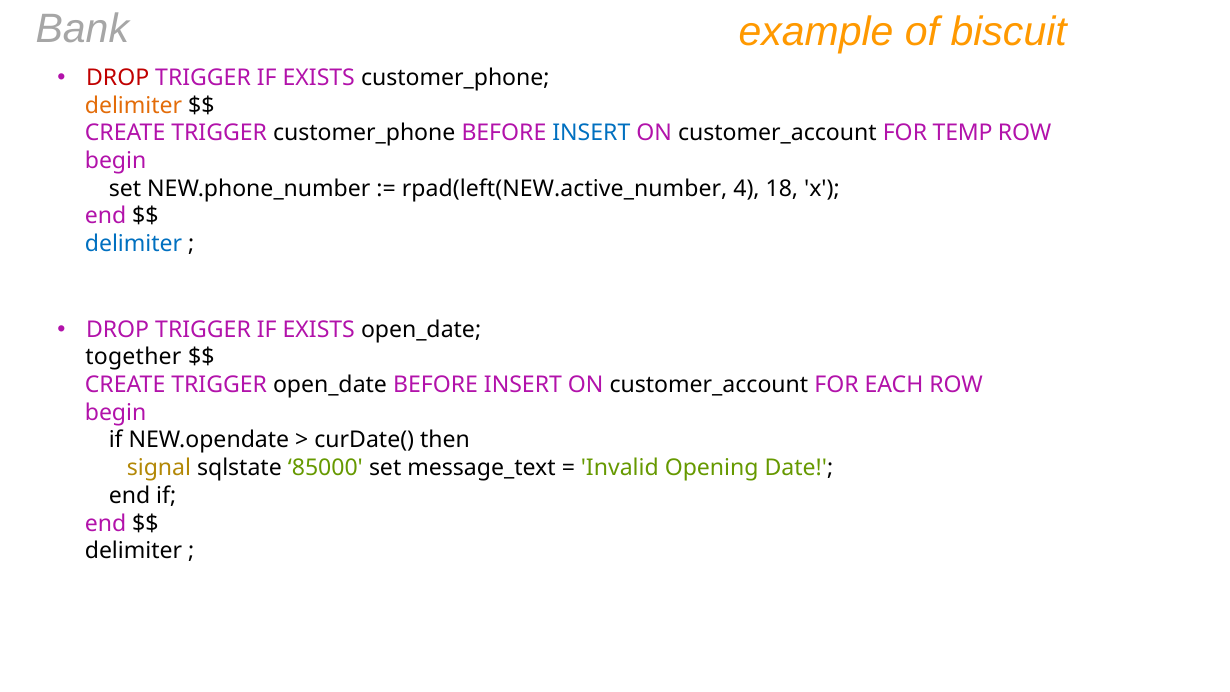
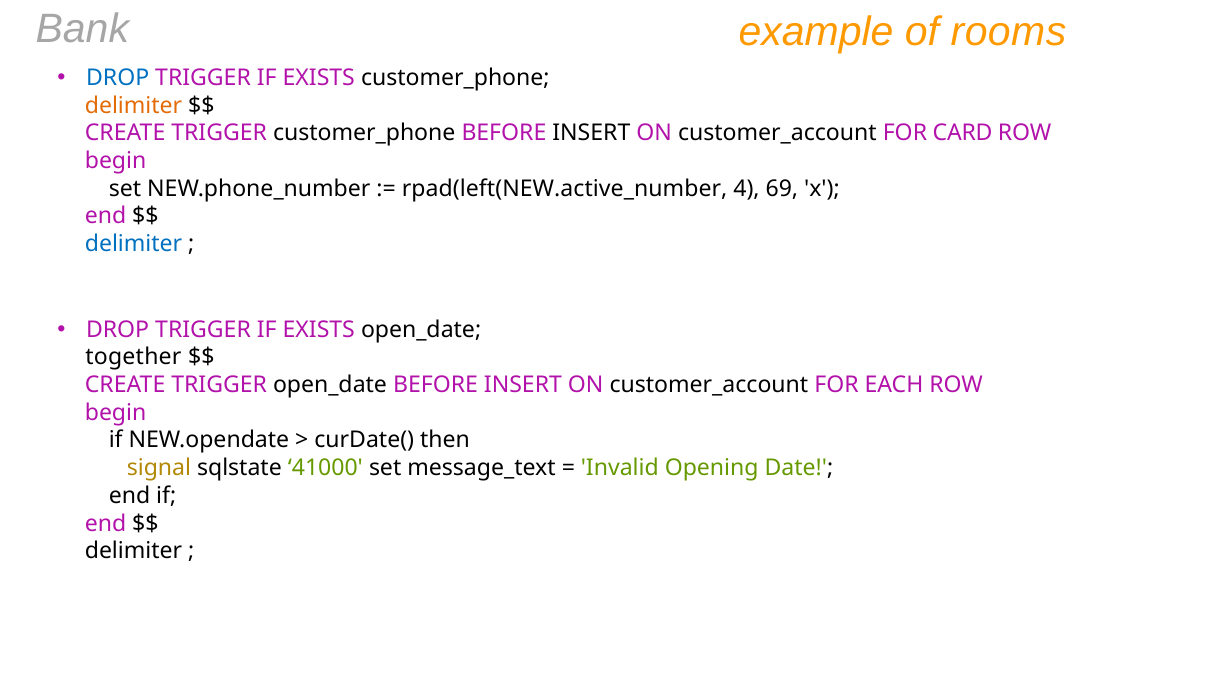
biscuit: biscuit -> rooms (1008, 32)
DROP colour: red -> blue (118, 78)
INSERT colour: blue -> black (591, 133)
TEMP: TEMP -> CARD (963, 133)
18: 18 -> 69 (782, 188)
85000: 85000 -> 41000 (325, 468)
